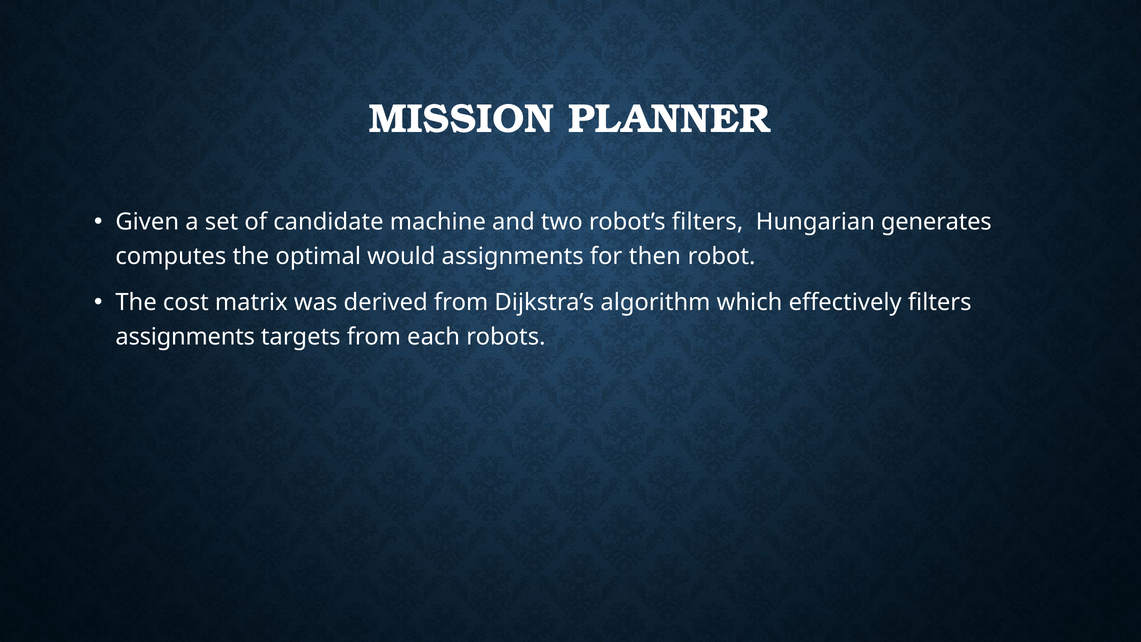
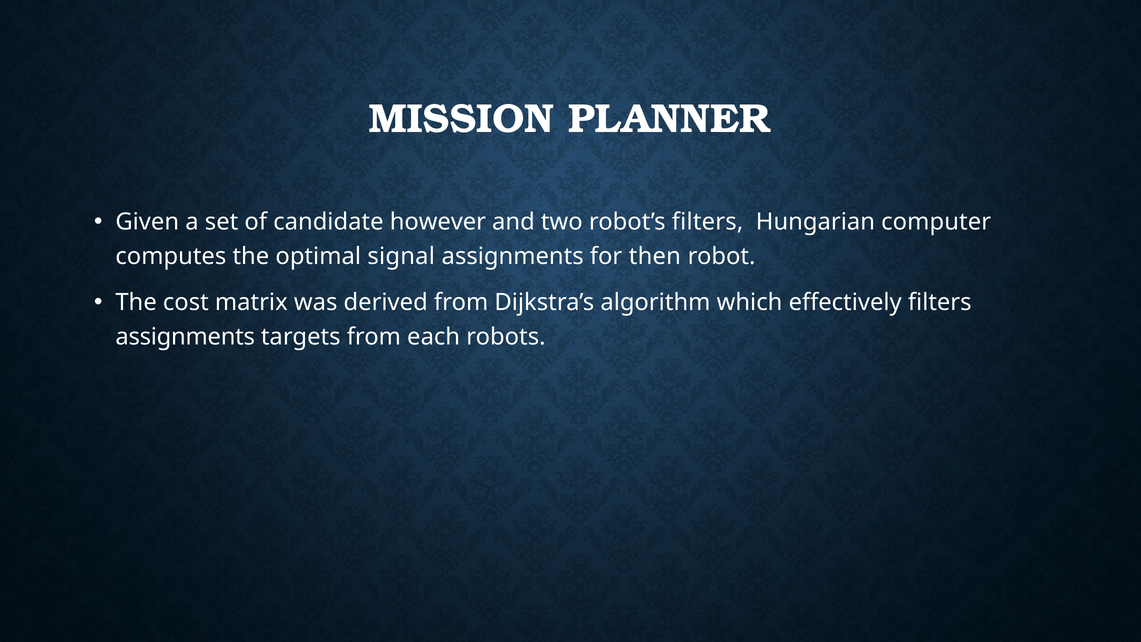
machine: machine -> however (438, 222)
generates: generates -> computer (936, 222)
would: would -> signal (401, 256)
